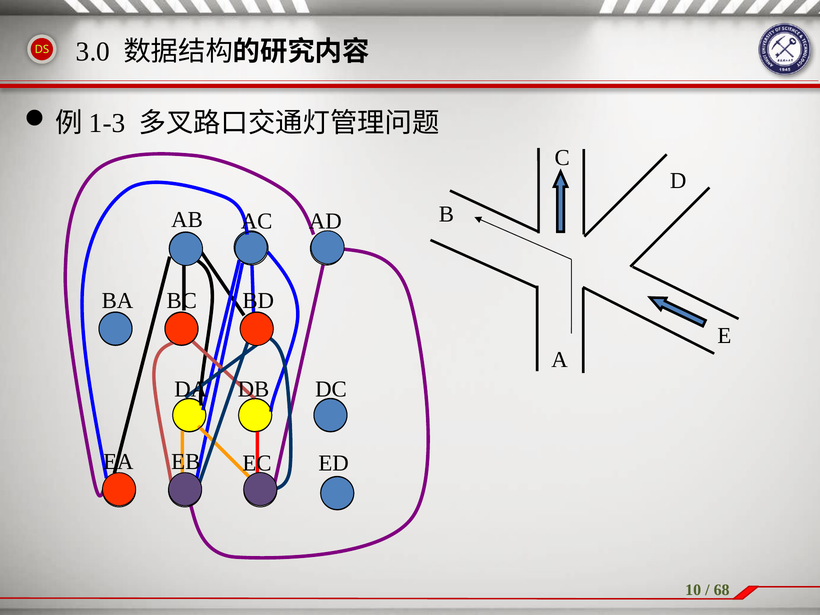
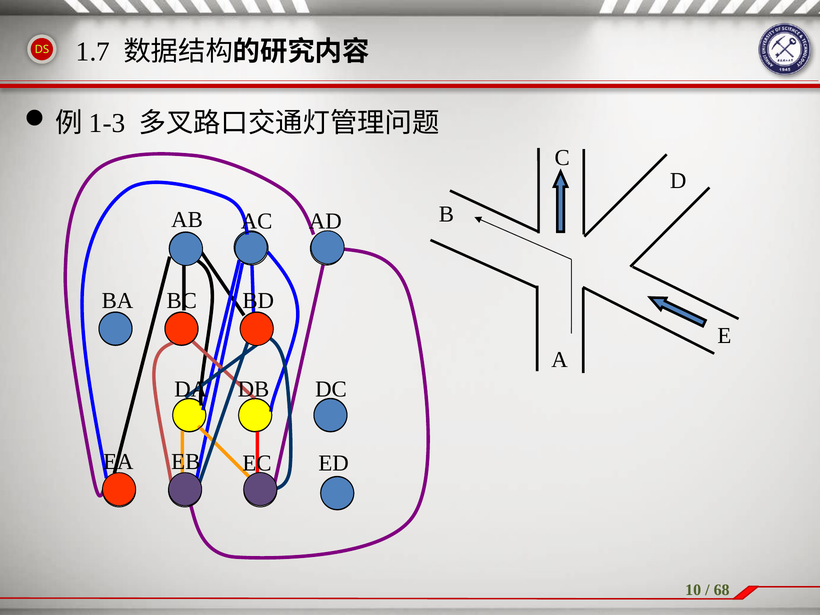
3.0: 3.0 -> 1.7 (93, 52)
